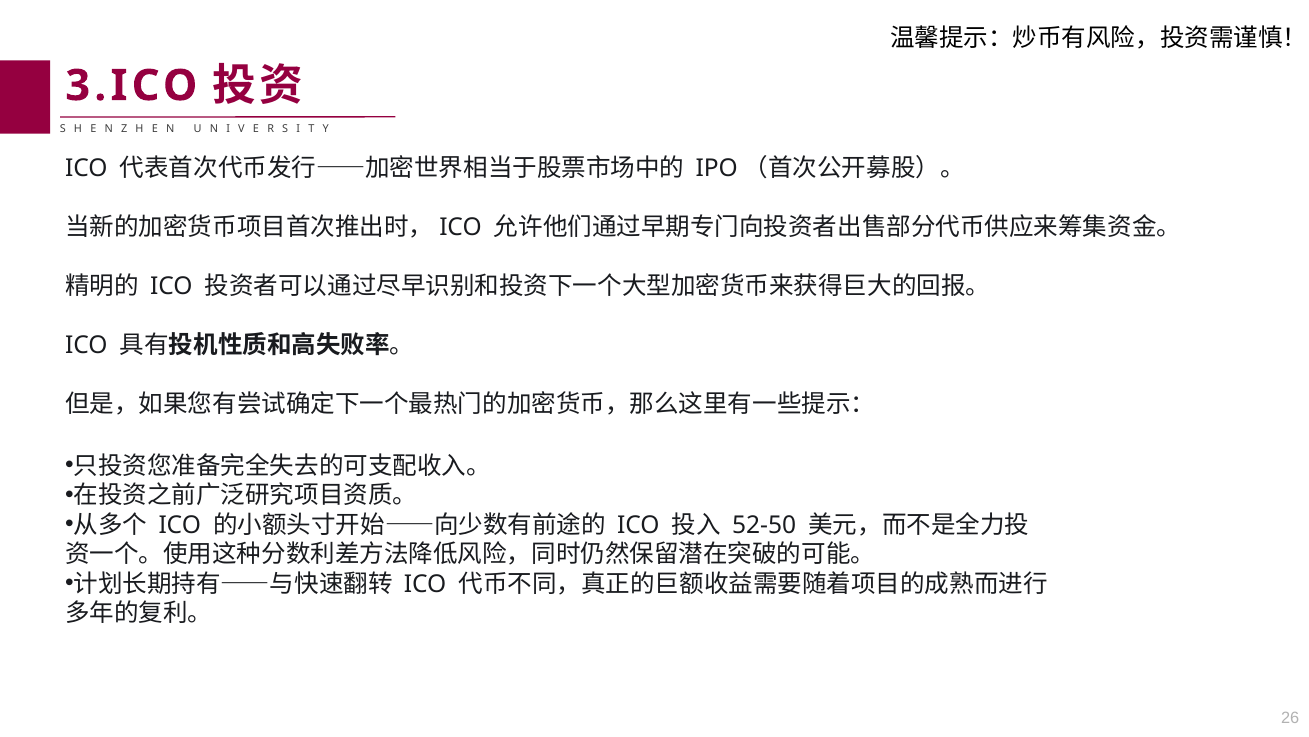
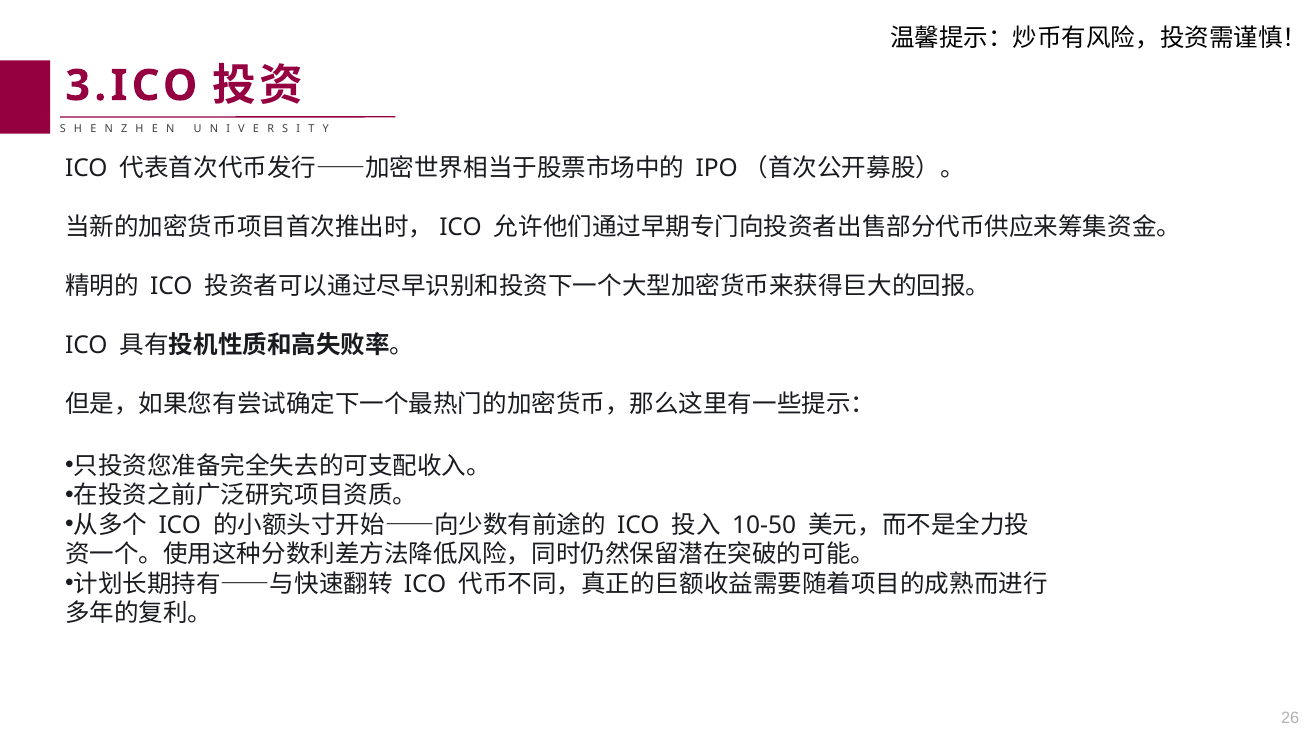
52-50: 52-50 -> 10-50 (764, 525)
